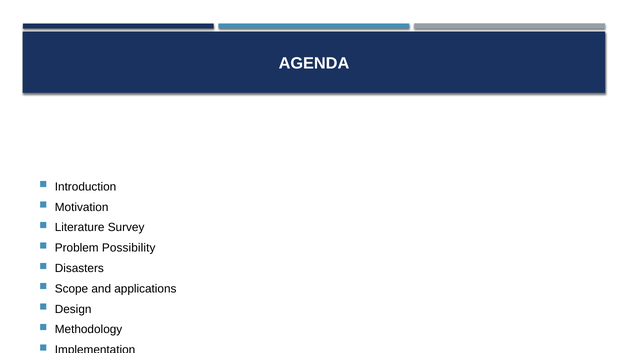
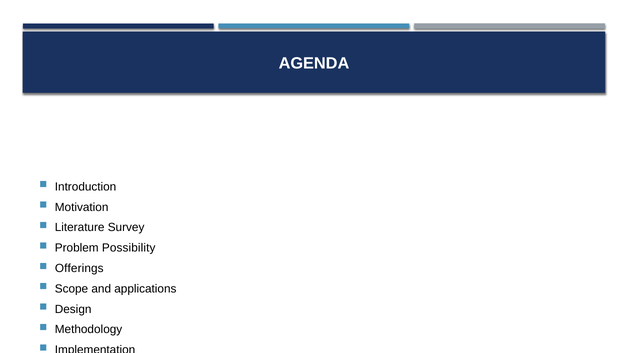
Disasters: Disasters -> Offerings (79, 269)
